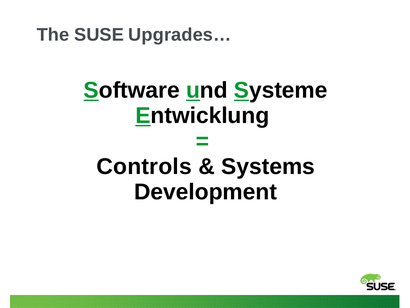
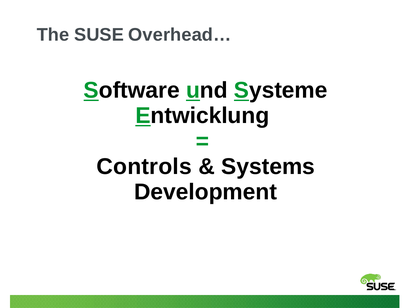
Upgrades…: Upgrades… -> Overhead… (180, 35)
